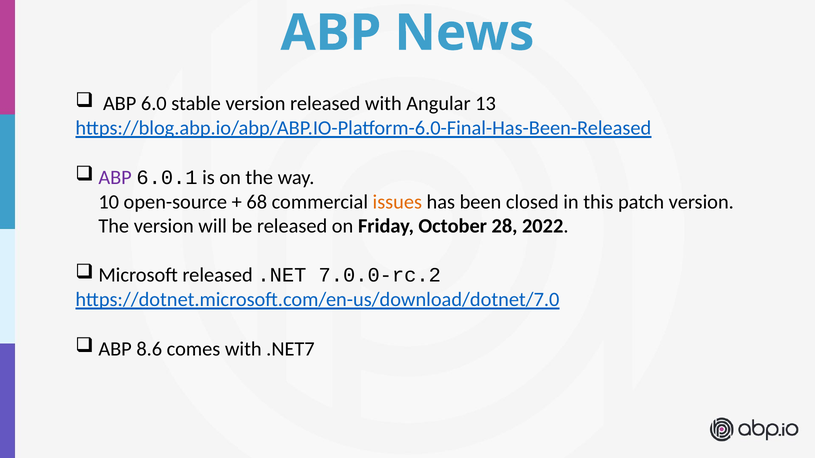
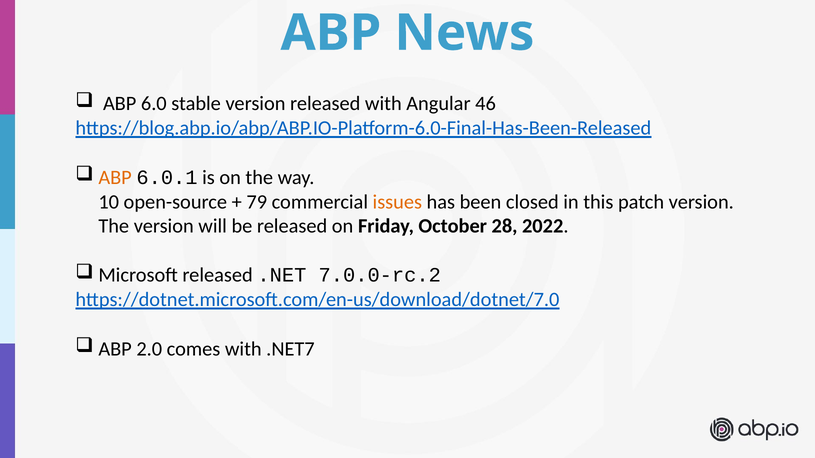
13: 13 -> 46 (486, 104)
ABP colour: purple -> orange (115, 178)
68: 68 -> 79 (257, 202)
8.6: 8.6 -> 2.0 (149, 349)
